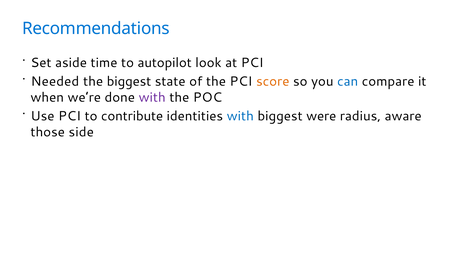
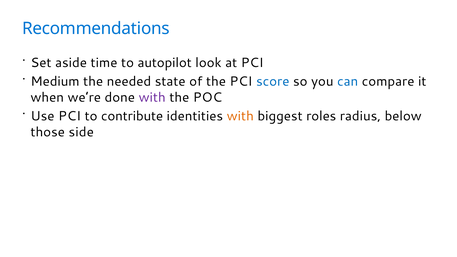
Needed: Needed -> Medium (55, 81)
the biggest: biggest -> needed (129, 81)
score colour: orange -> blue (273, 81)
with colour: blue -> orange (240, 116)
were: were -> roles (321, 116)
aware: aware -> below (403, 116)
